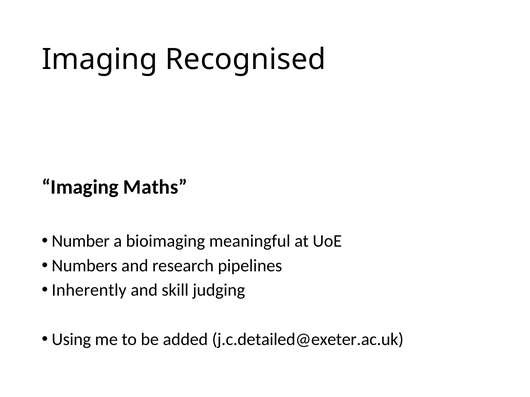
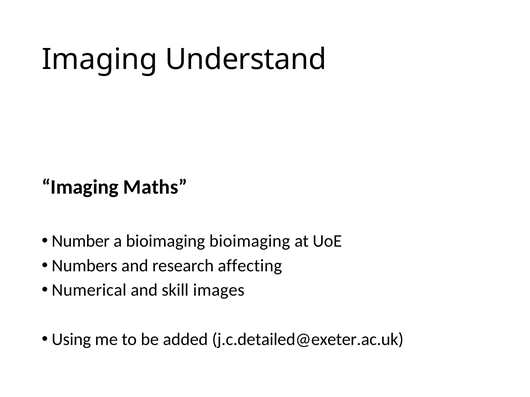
Recognised: Recognised -> Understand (246, 59)
bioimaging meaningful: meaningful -> bioimaging (250, 241)
pipelines: pipelines -> affecting (250, 266)
Inherently: Inherently -> Numerical (89, 291)
judging: judging -> images (219, 291)
